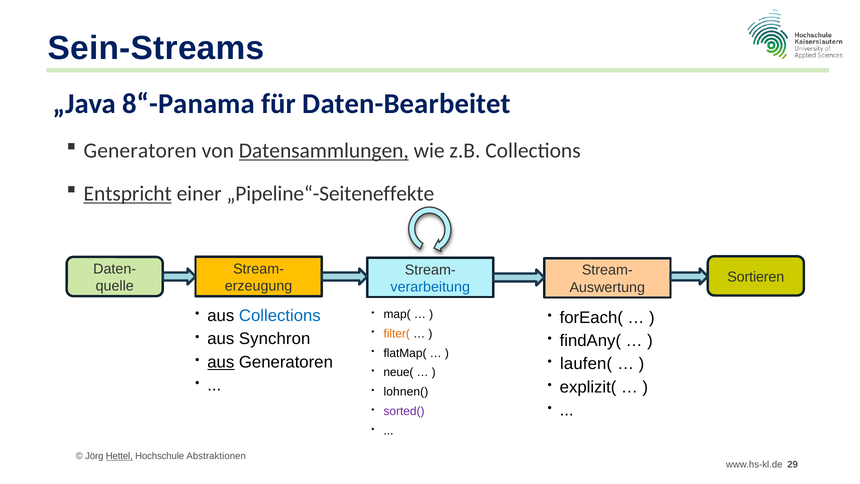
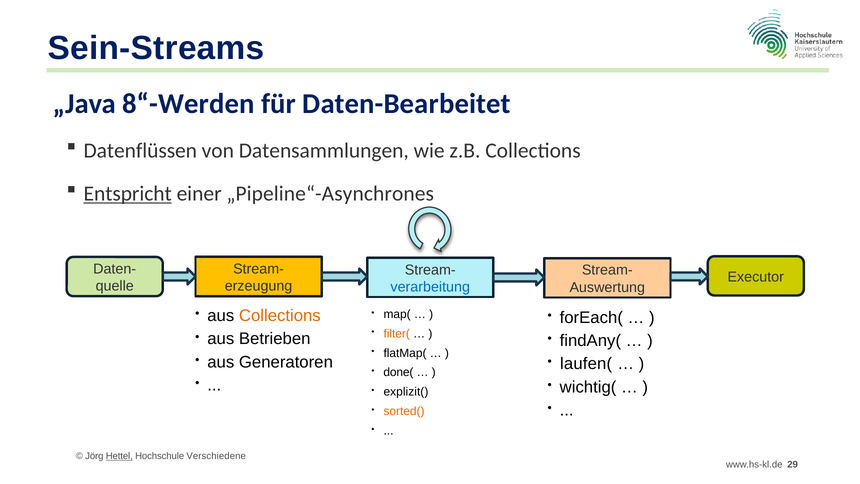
8“-Panama: 8“-Panama -> 8“-Werden (188, 104)
Generatoren: Generatoren -> Datenflüssen (140, 151)
Datensammlungen underline: present -> none (324, 151)
„Pipeline“-Seiteneffekte: „Pipeline“-Seiteneffekte -> „Pipeline“-Asynchrones (330, 194)
Sortieren: Sortieren -> Executor (756, 277)
Collections colour: blue -> orange (280, 316)
Synchron: Synchron -> Betrieben (275, 339)
aus underline: present -> none (221, 362)
neue(: neue( -> done( (398, 372)
explizit(: explizit( -> wichtig( (588, 387)
lohnen(: lohnen( -> explizit( (406, 392)
sorted( colour: purple -> orange (404, 411)
Abstraktionen: Abstraktionen -> Verschiedene (216, 456)
